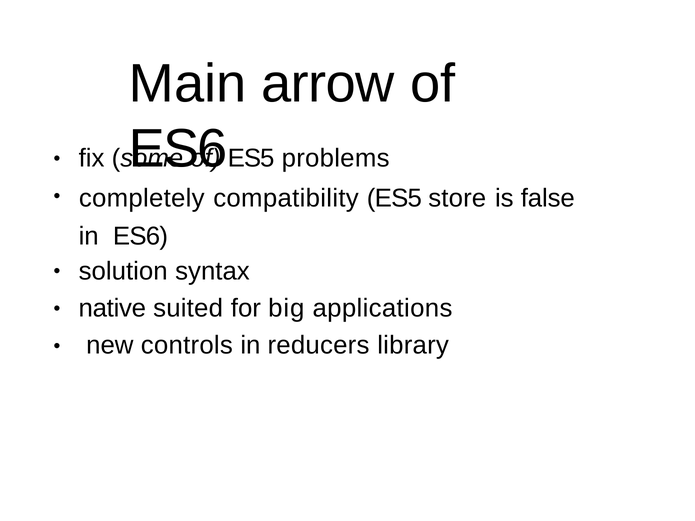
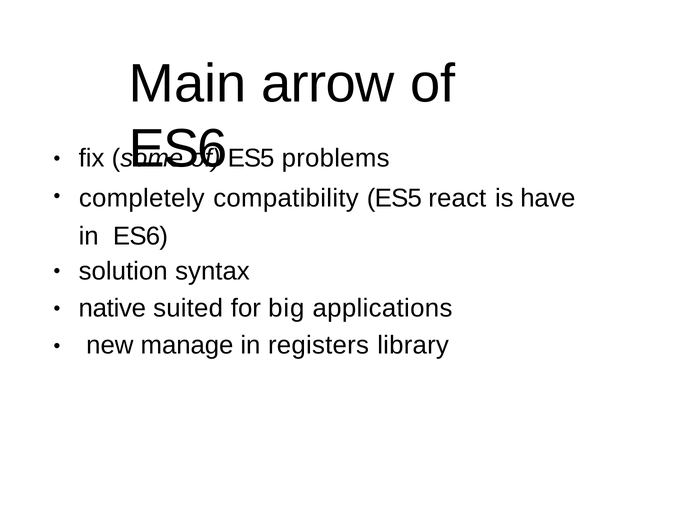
store: store -> react (457, 198)
false: false -> have (548, 198)
controls: controls -> manage (187, 345)
reducers: reducers -> registers (318, 345)
